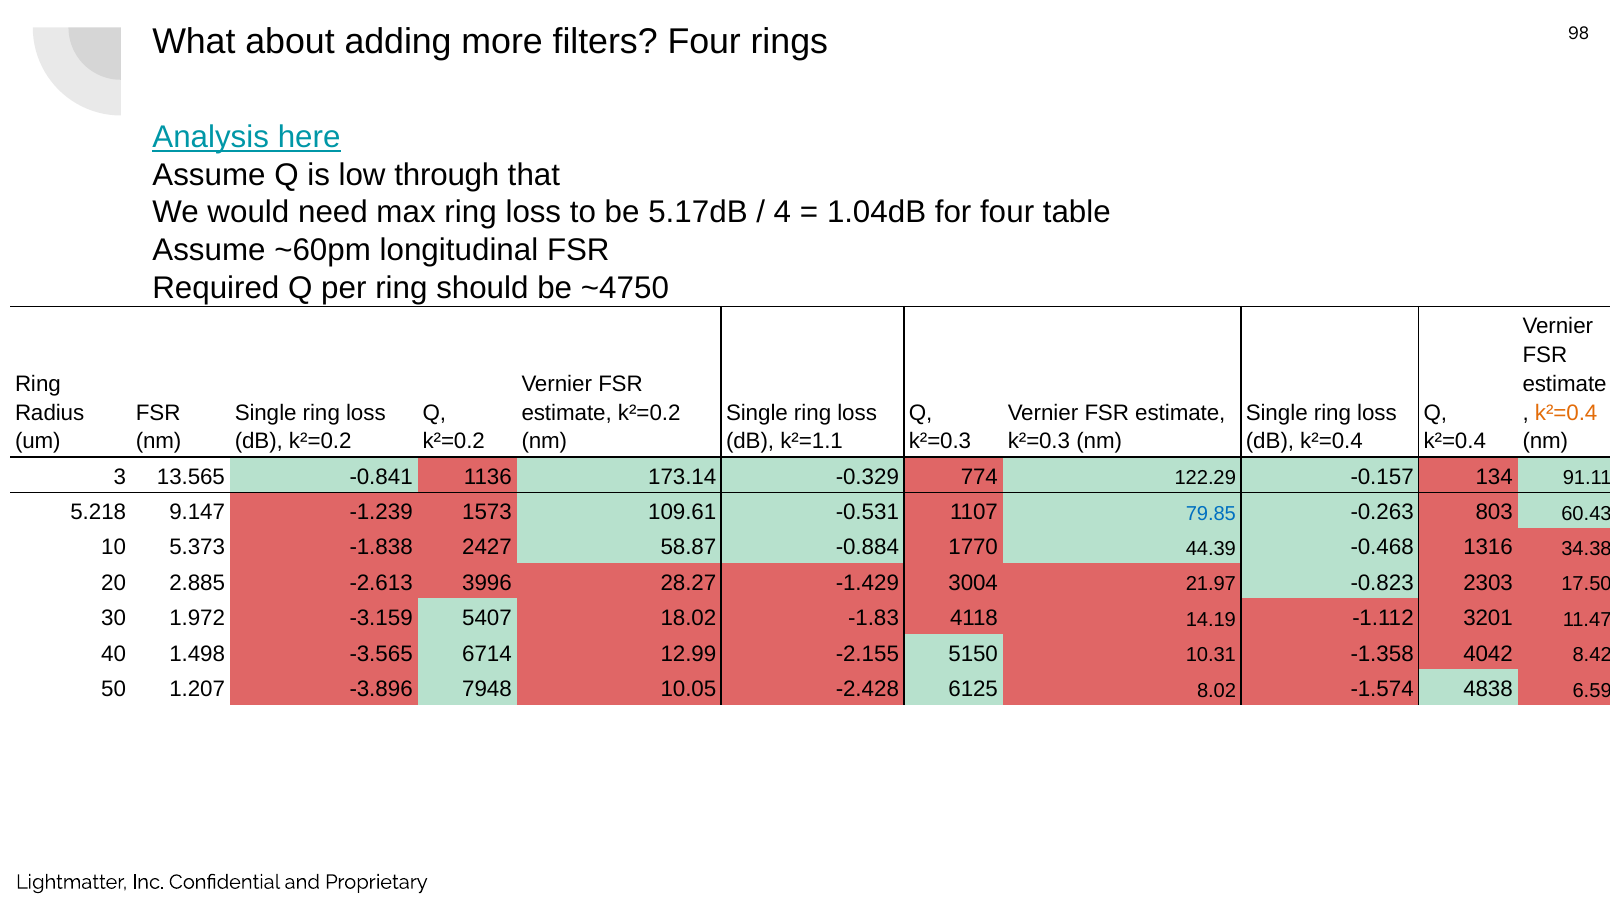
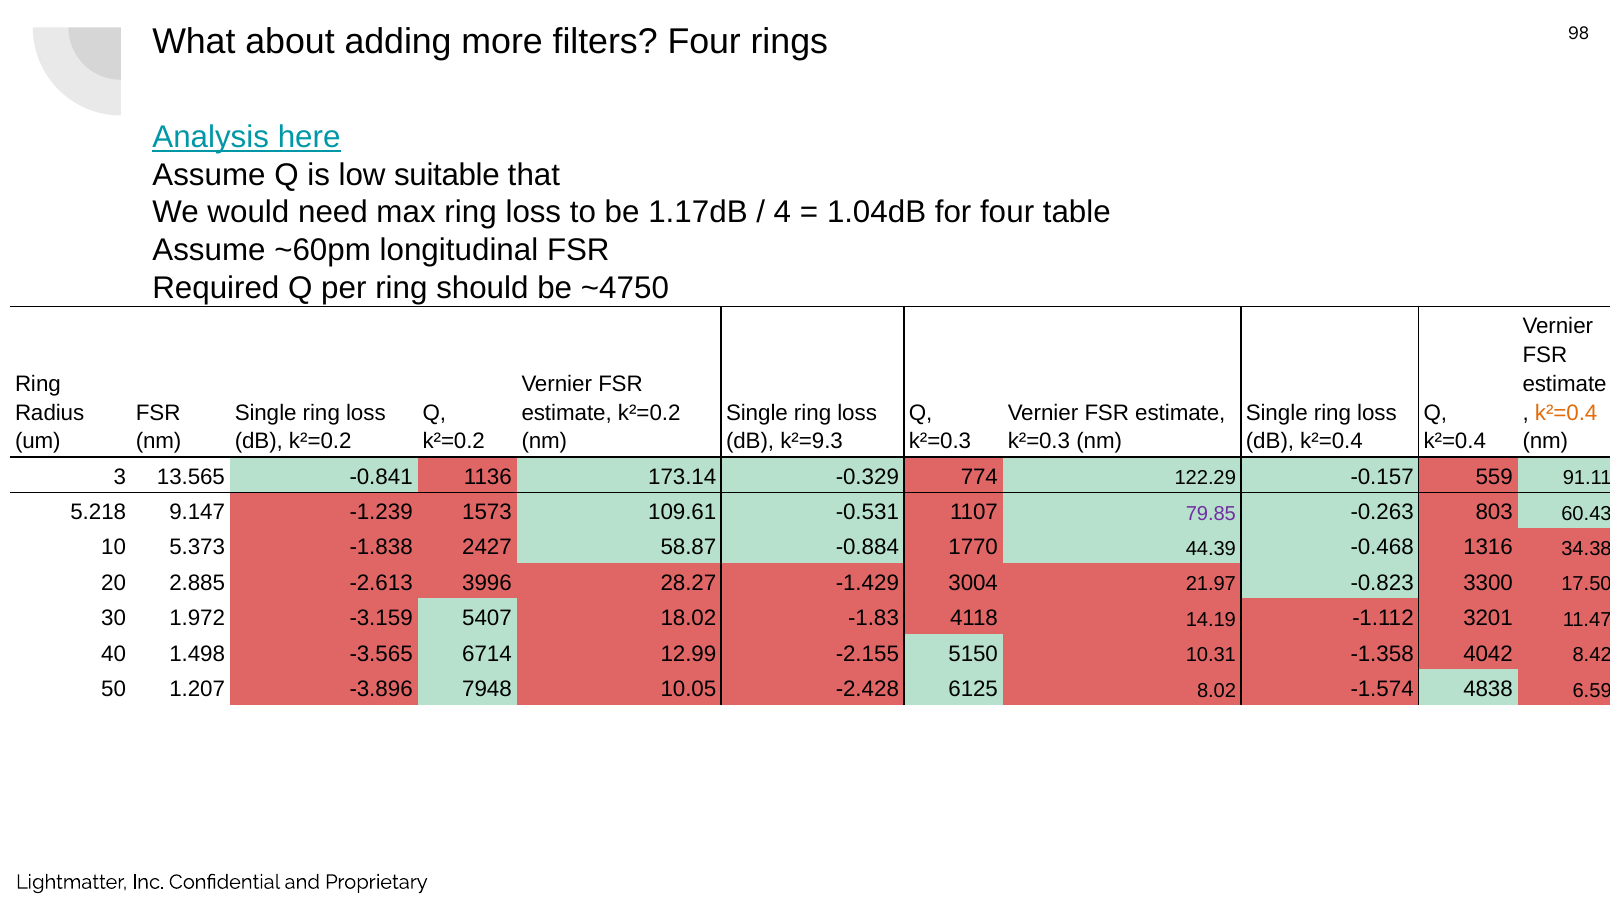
through: through -> suitable (447, 175)
5.17dB: 5.17dB -> 1.17dB (698, 212)
k²=1.1: k²=1.1 -> k²=9.3 (812, 441)
134: 134 -> 559 (1494, 477)
79.85 colour: blue -> purple (1211, 513)
2303: 2303 -> 3300 (1488, 583)
